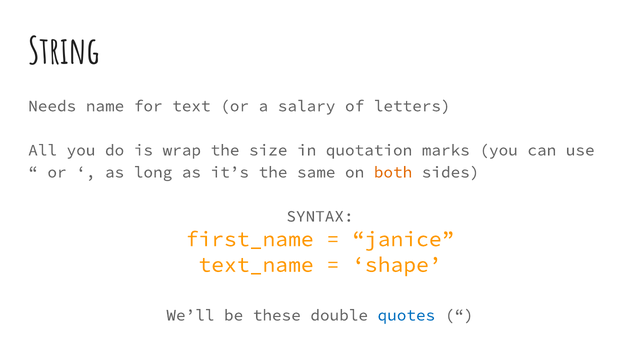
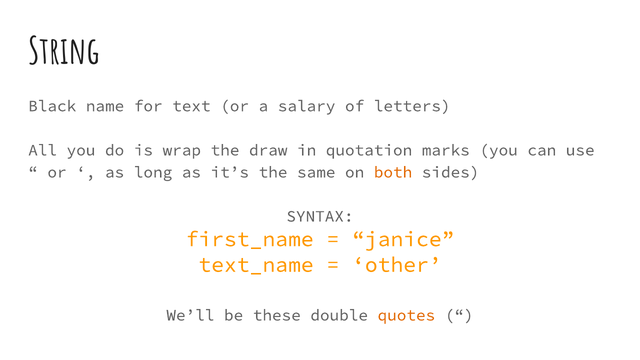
Needs: Needs -> Black (52, 106)
size: size -> draw (268, 150)
shape: shape -> other (397, 265)
quotes colour: blue -> orange (406, 315)
